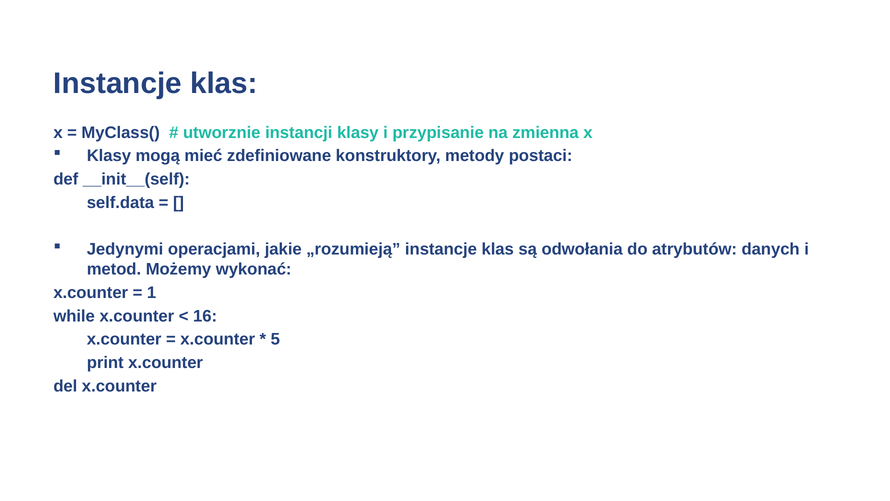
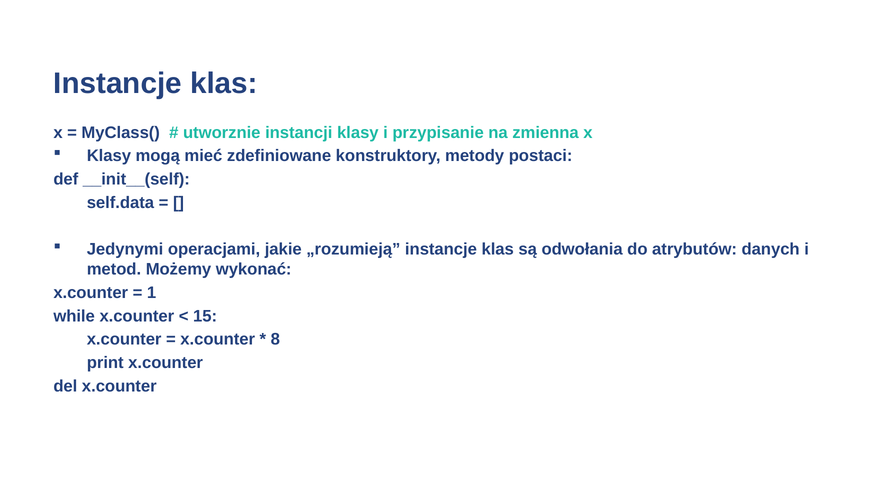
16: 16 -> 15 (205, 316)
5: 5 -> 8 (275, 339)
